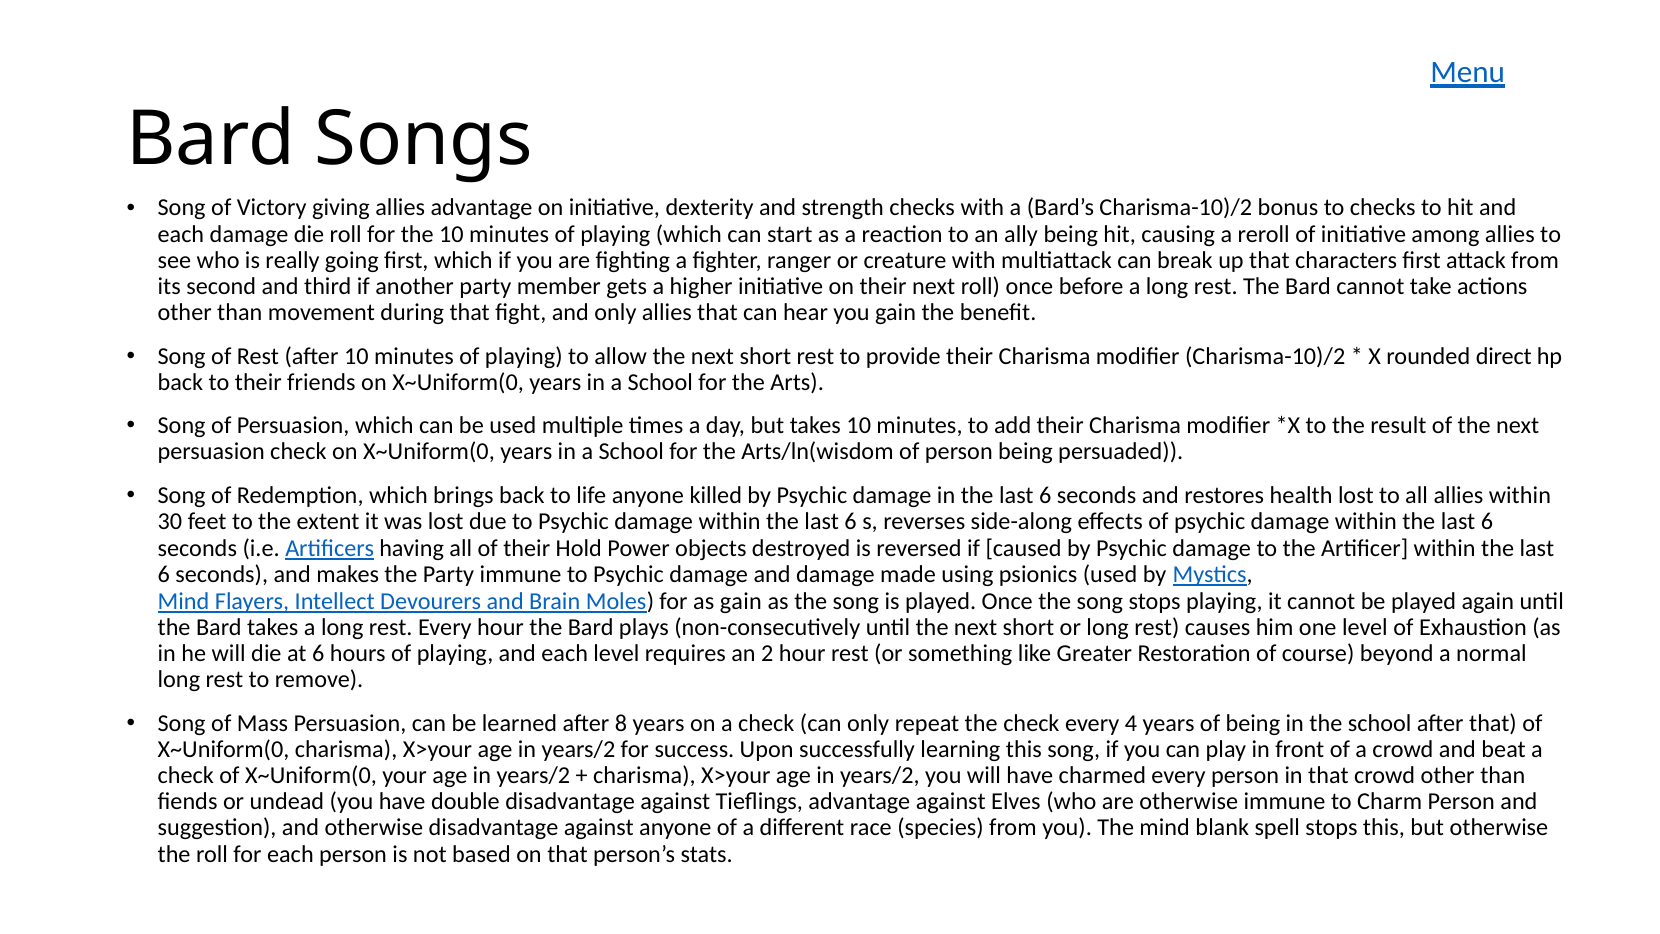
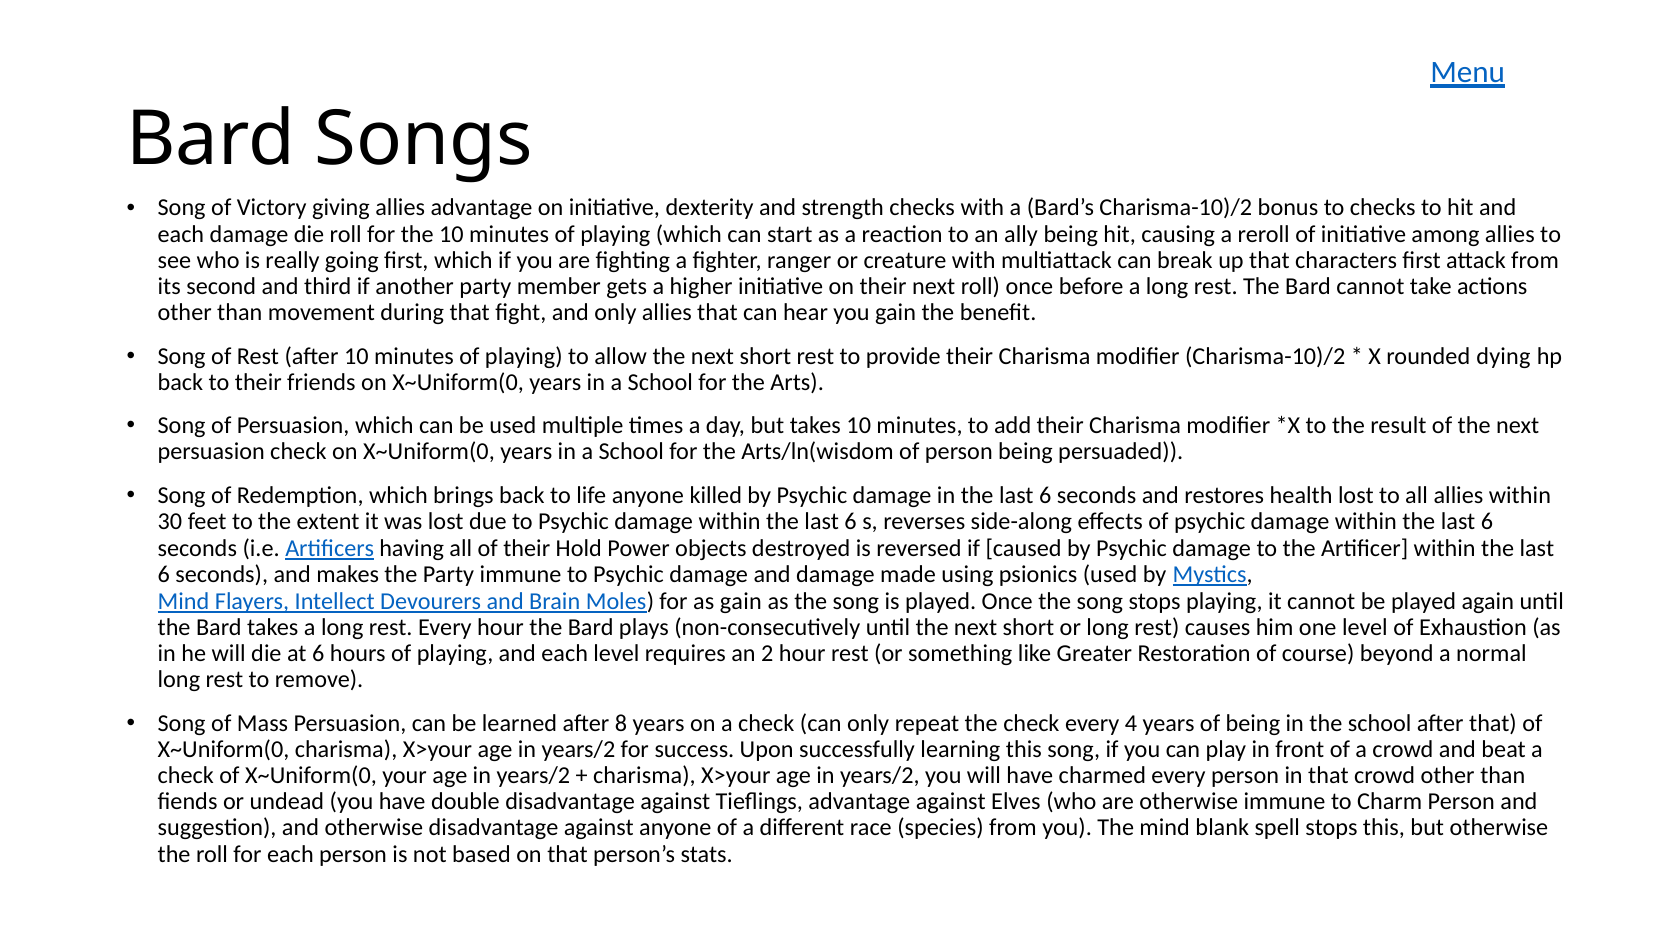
direct: direct -> dying (1503, 356)
